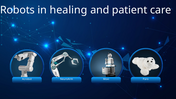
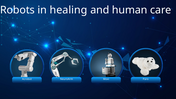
patient: patient -> human (130, 10)
